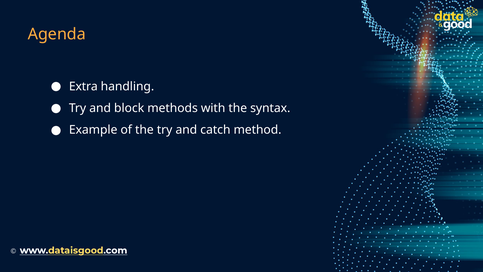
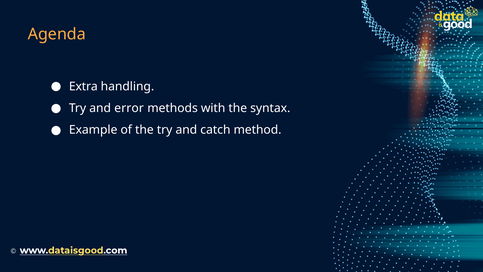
block: block -> error (129, 108)
